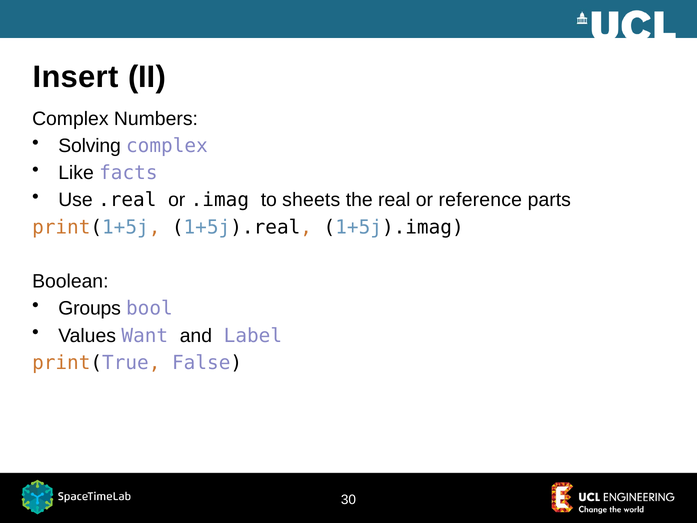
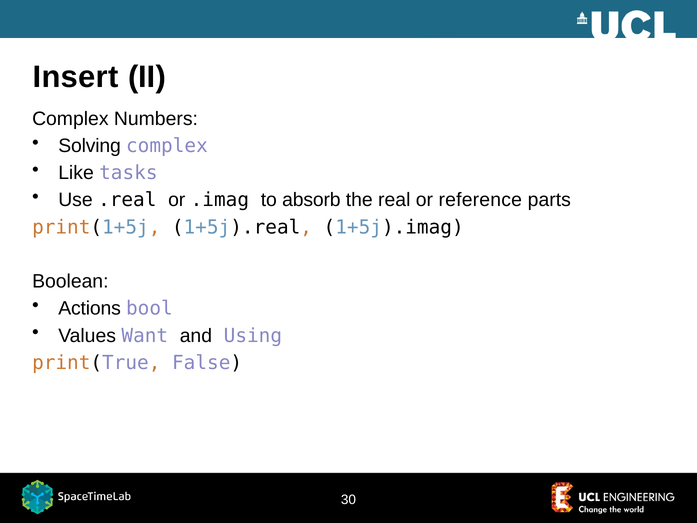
facts: facts -> tasks (128, 173)
sheets: sheets -> absorb (311, 200)
Groups: Groups -> Actions (90, 308)
Label: Label -> Using (253, 336)
